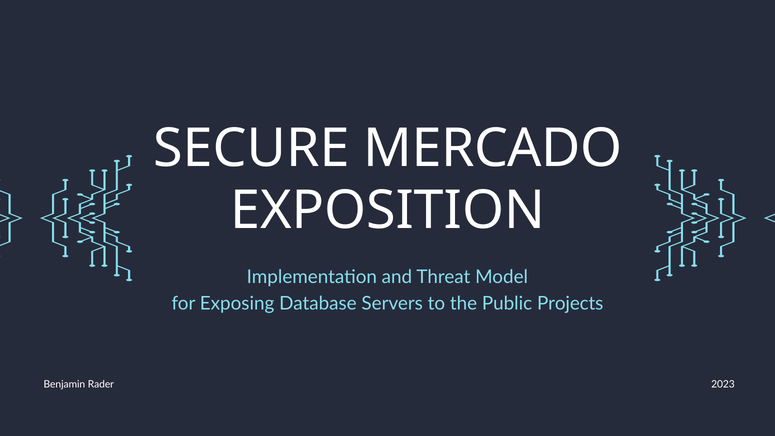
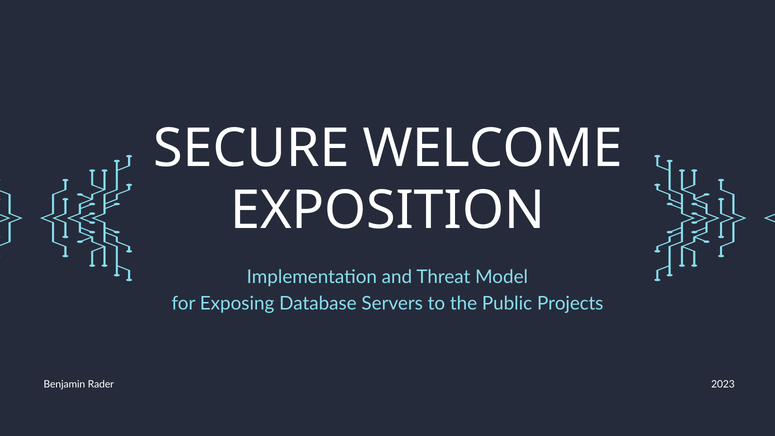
MERCADO: MERCADO -> WELCOME (493, 149)
